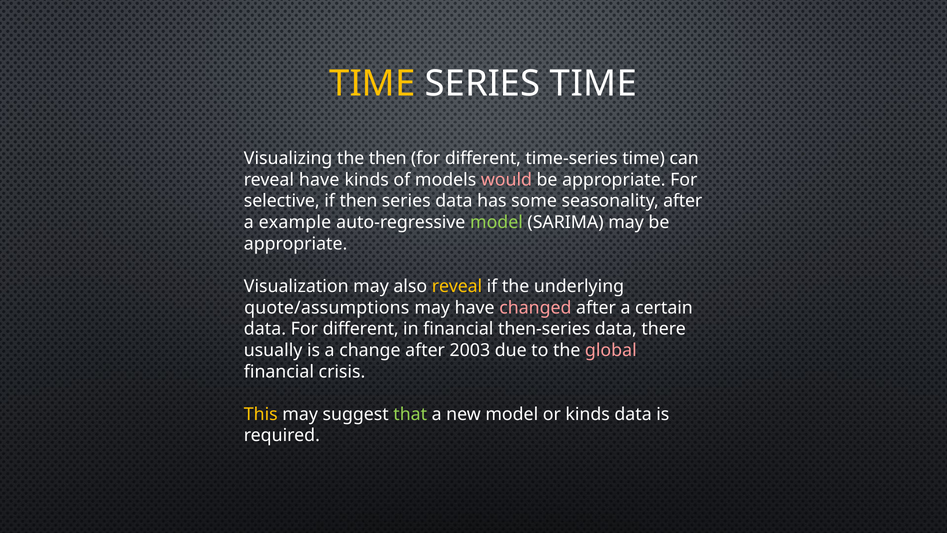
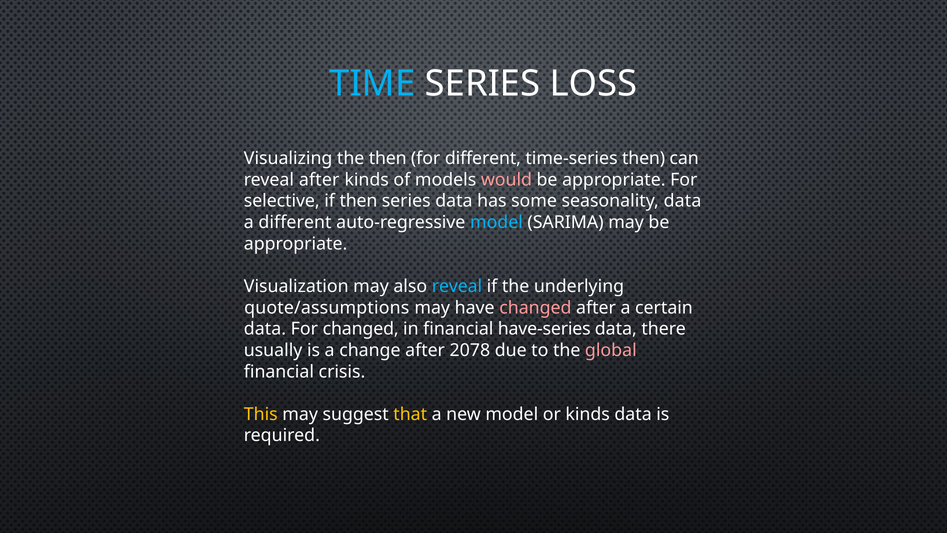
TIME colour: yellow -> light blue (372, 84)
SERIES TIME: TIME -> LOSS (594, 84)
time-series time: time -> then (644, 158)
reveal have: have -> after (319, 180)
seasonality after: after -> data (683, 201)
a example: example -> different (295, 222)
model colour: light green -> light blue (496, 222)
reveal colour: yellow -> light blue (457, 286)
different: different -> changed (361, 329)
then-series: then-series -> have-series (544, 329)
2003: 2003 -> 2078 (470, 350)
that colour: light green -> yellow (410, 414)
